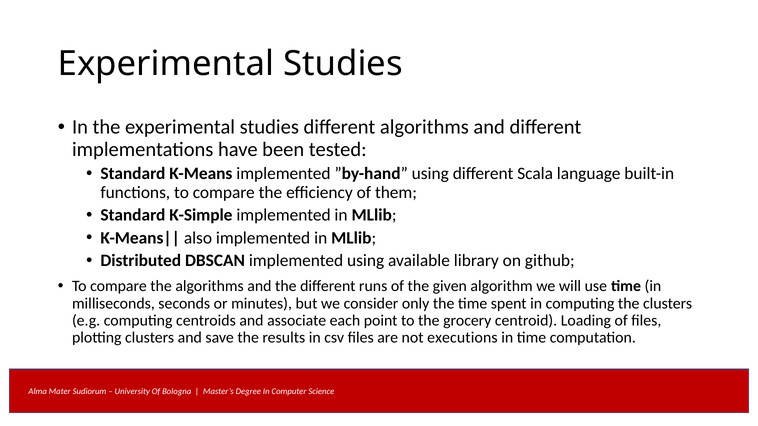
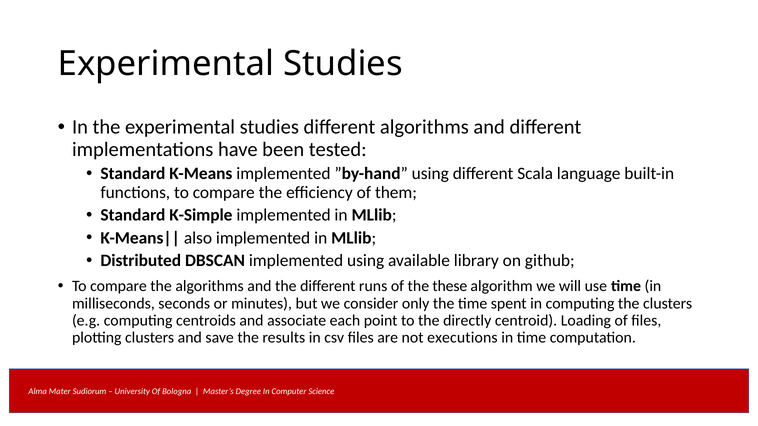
given: given -> these (450, 287)
grocery: grocery -> directly (467, 321)
